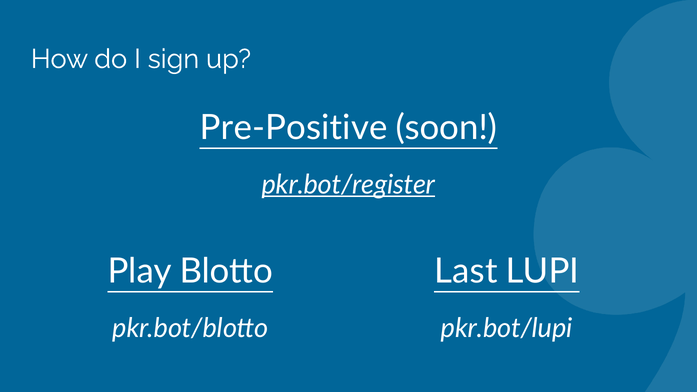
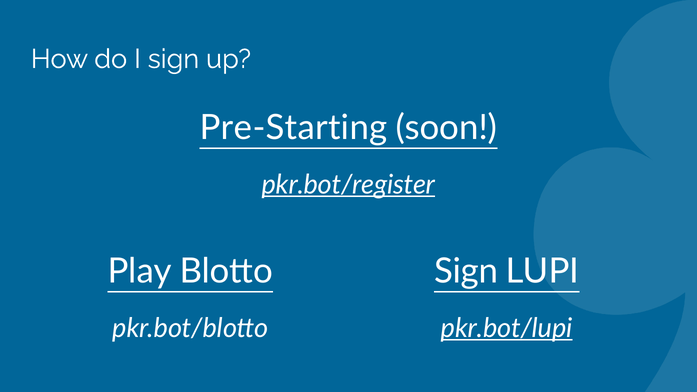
Pre-Positive: Pre-Positive -> Pre-Starting (294, 128)
Last: Last -> Sign (466, 271)
pkr.bot/lupi underline: none -> present (507, 328)
